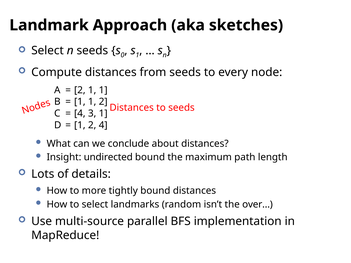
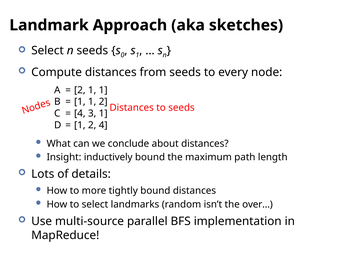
undirected: undirected -> inductively (108, 157)
